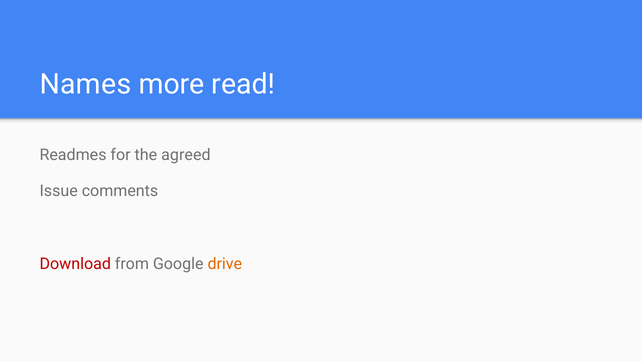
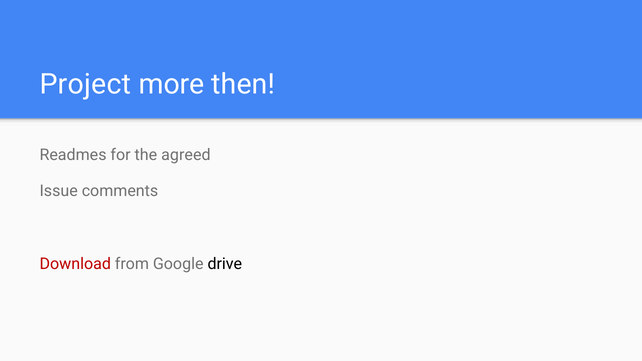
Names: Names -> Project (85, 84)
read: read -> then (243, 84)
drive colour: orange -> black (225, 264)
